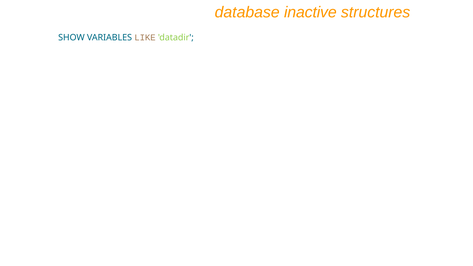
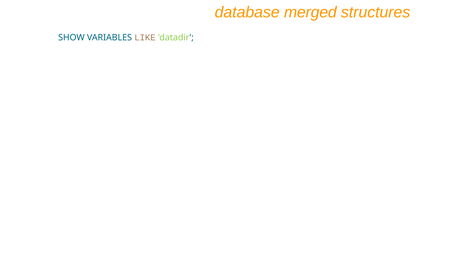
inactive: inactive -> merged (310, 12)
